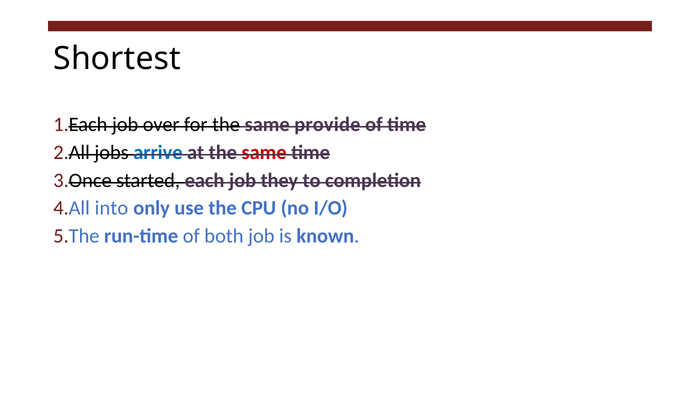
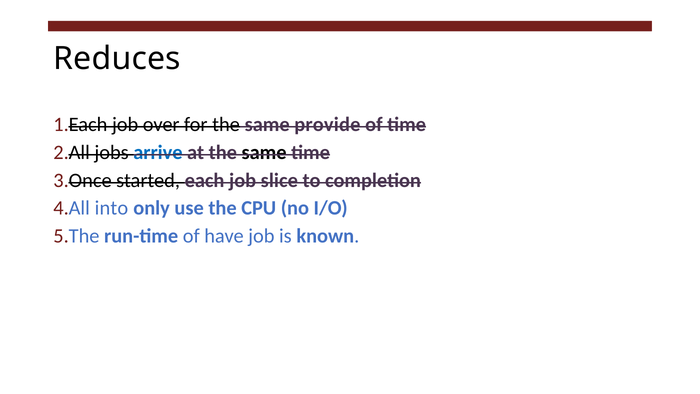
Shortest: Shortest -> Reduces (117, 59)
same colour: red -> black (264, 152)
they: they -> slice (279, 180)
both: both -> have (224, 236)
